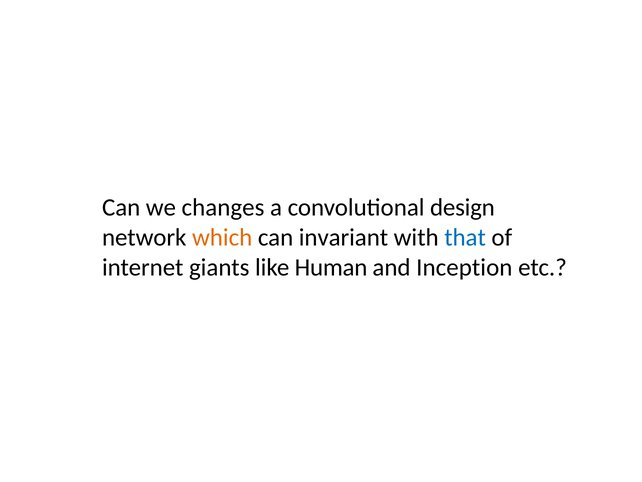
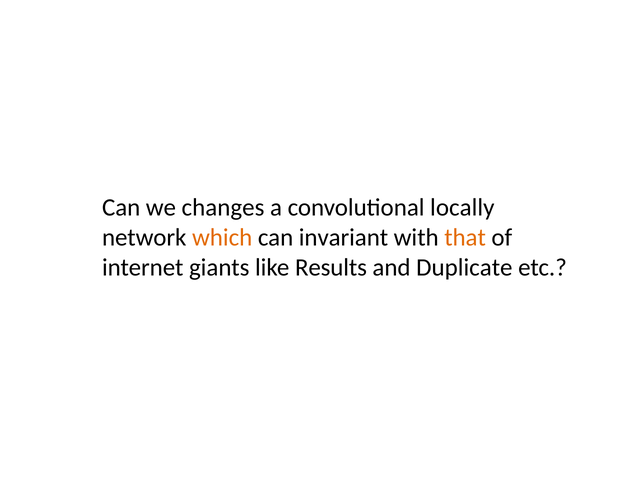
design: design -> locally (462, 207)
that colour: blue -> orange (465, 237)
Human: Human -> Results (331, 267)
Inception: Inception -> Duplicate (464, 267)
